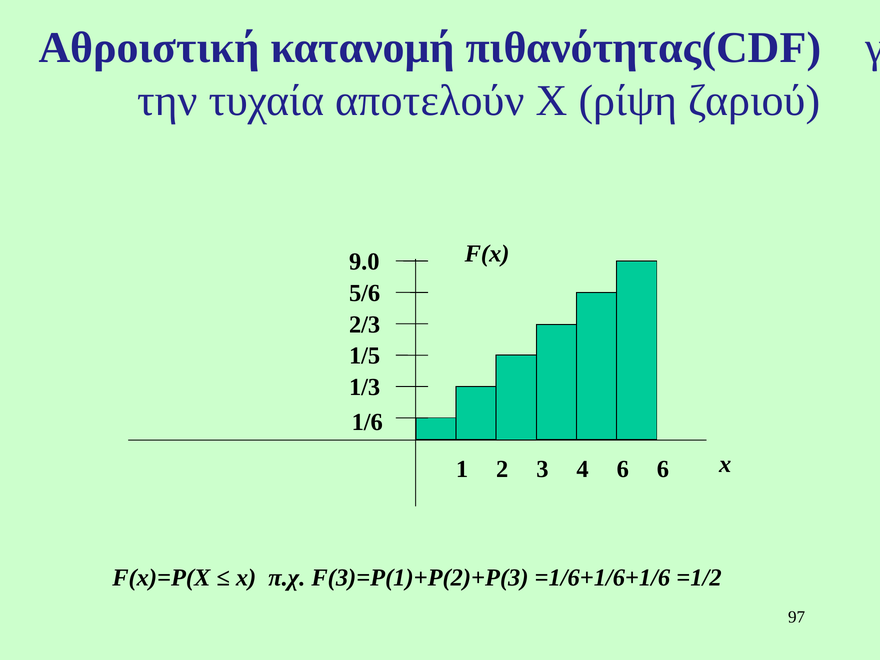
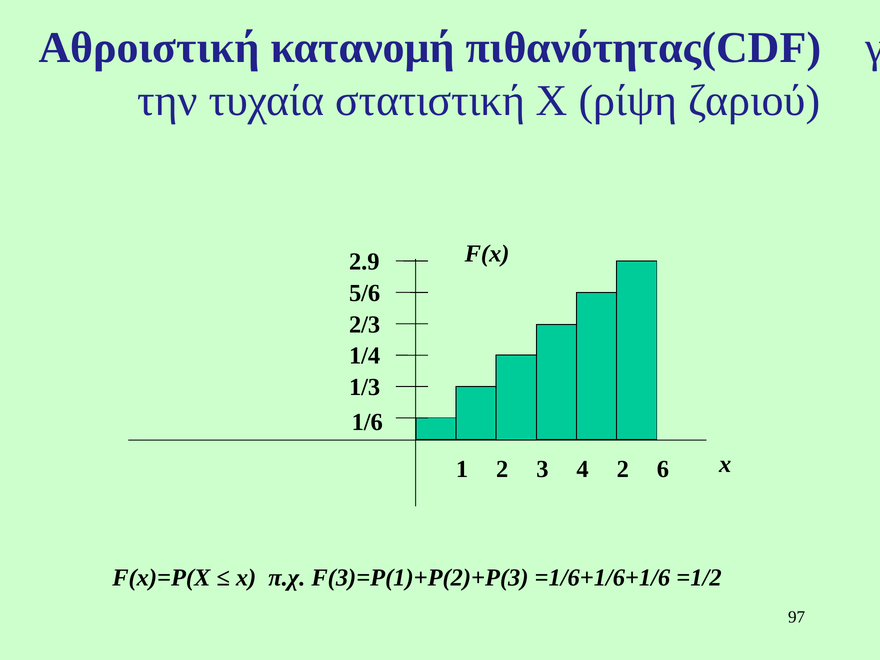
αποτελούν: αποτελούν -> στατιστική (430, 101)
9.0: 9.0 -> 2.9 (364, 262)
1/5: 1/5 -> 1/4 (365, 356)
4 6: 6 -> 2 (623, 469)
